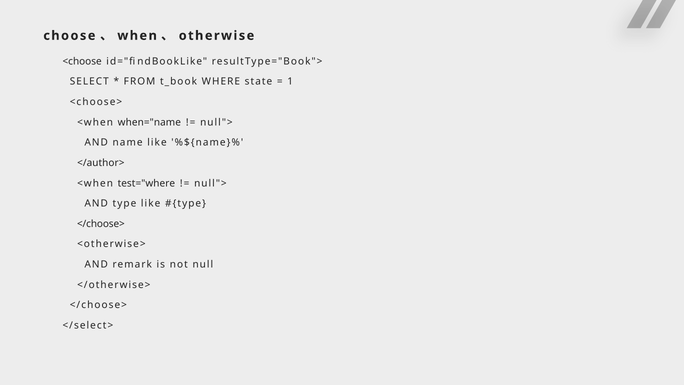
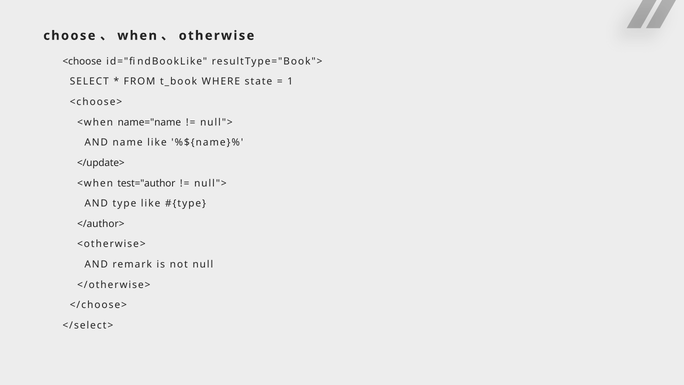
when="name: when="name -> name="name (149, 122)
</author>: </author> -> </update> (101, 163)
test="where: test="where -> test="author (146, 183)
</choose>: </choose> -> </author> (101, 224)
